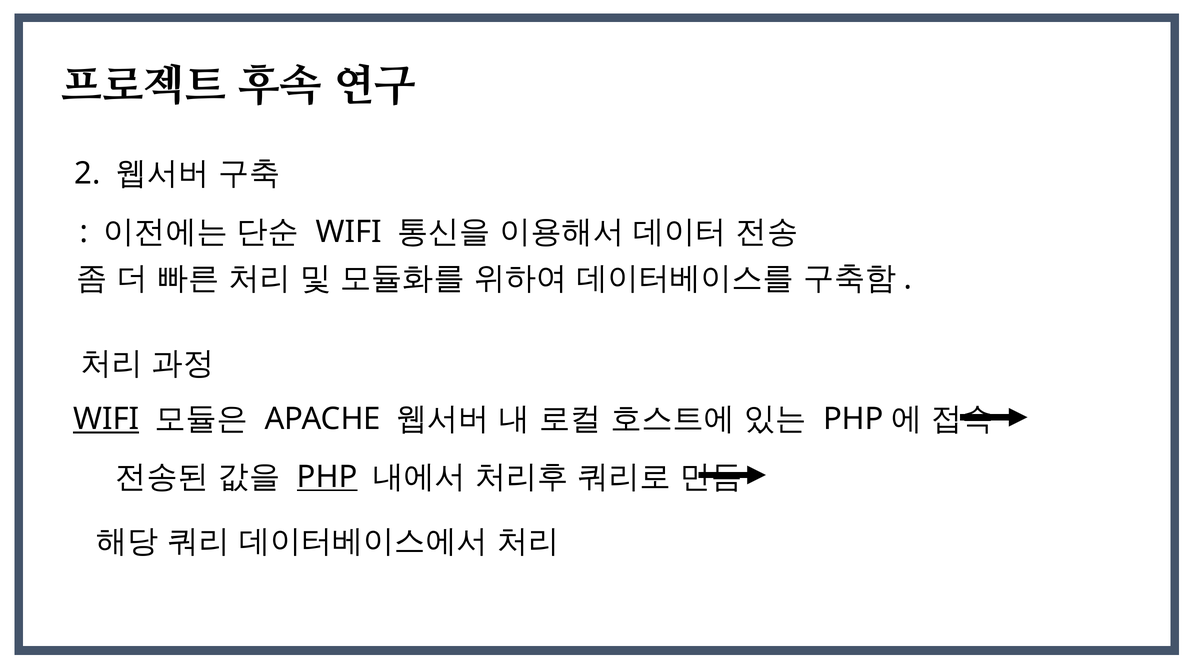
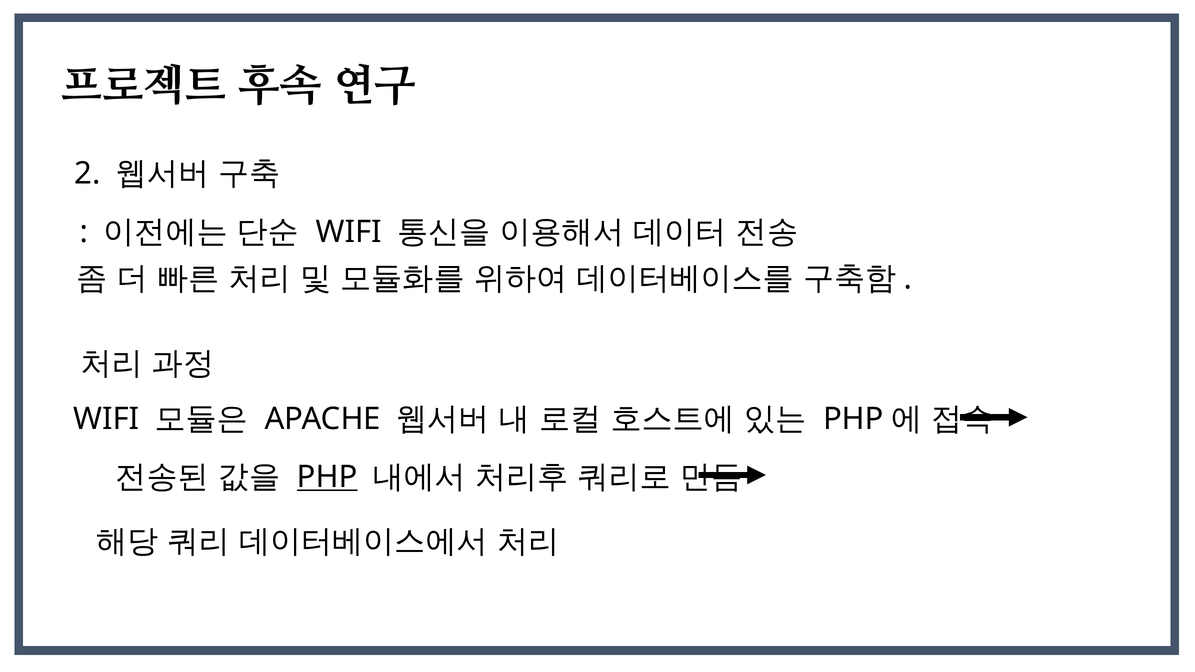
WIFI underline: present -> none (106, 419)
